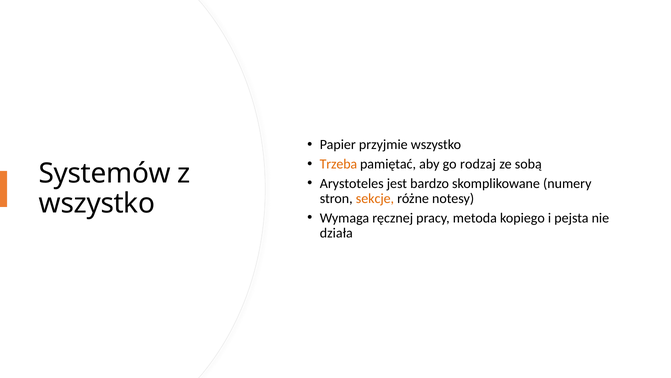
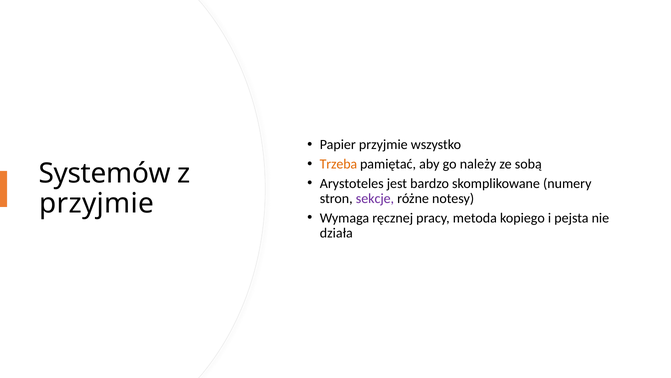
rodzaj: rodzaj -> należy (478, 164)
sekcje colour: orange -> purple (375, 198)
wszystko: wszystko -> przyjmie (97, 203)
